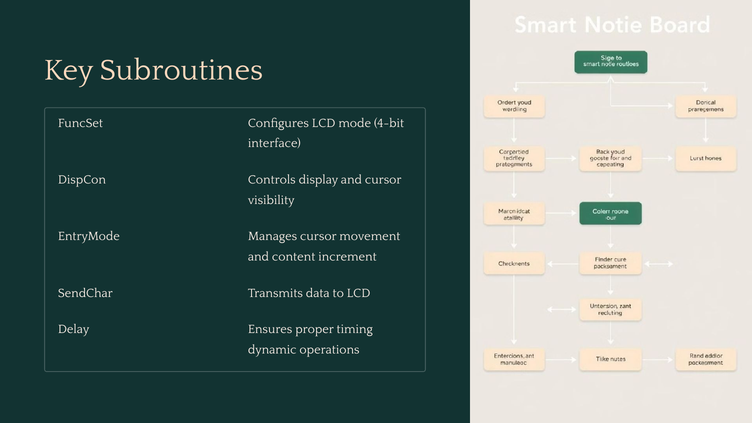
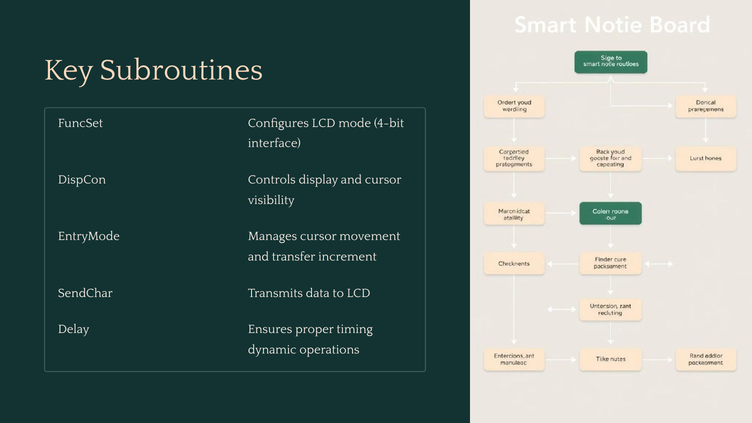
content: content -> transfer (294, 257)
